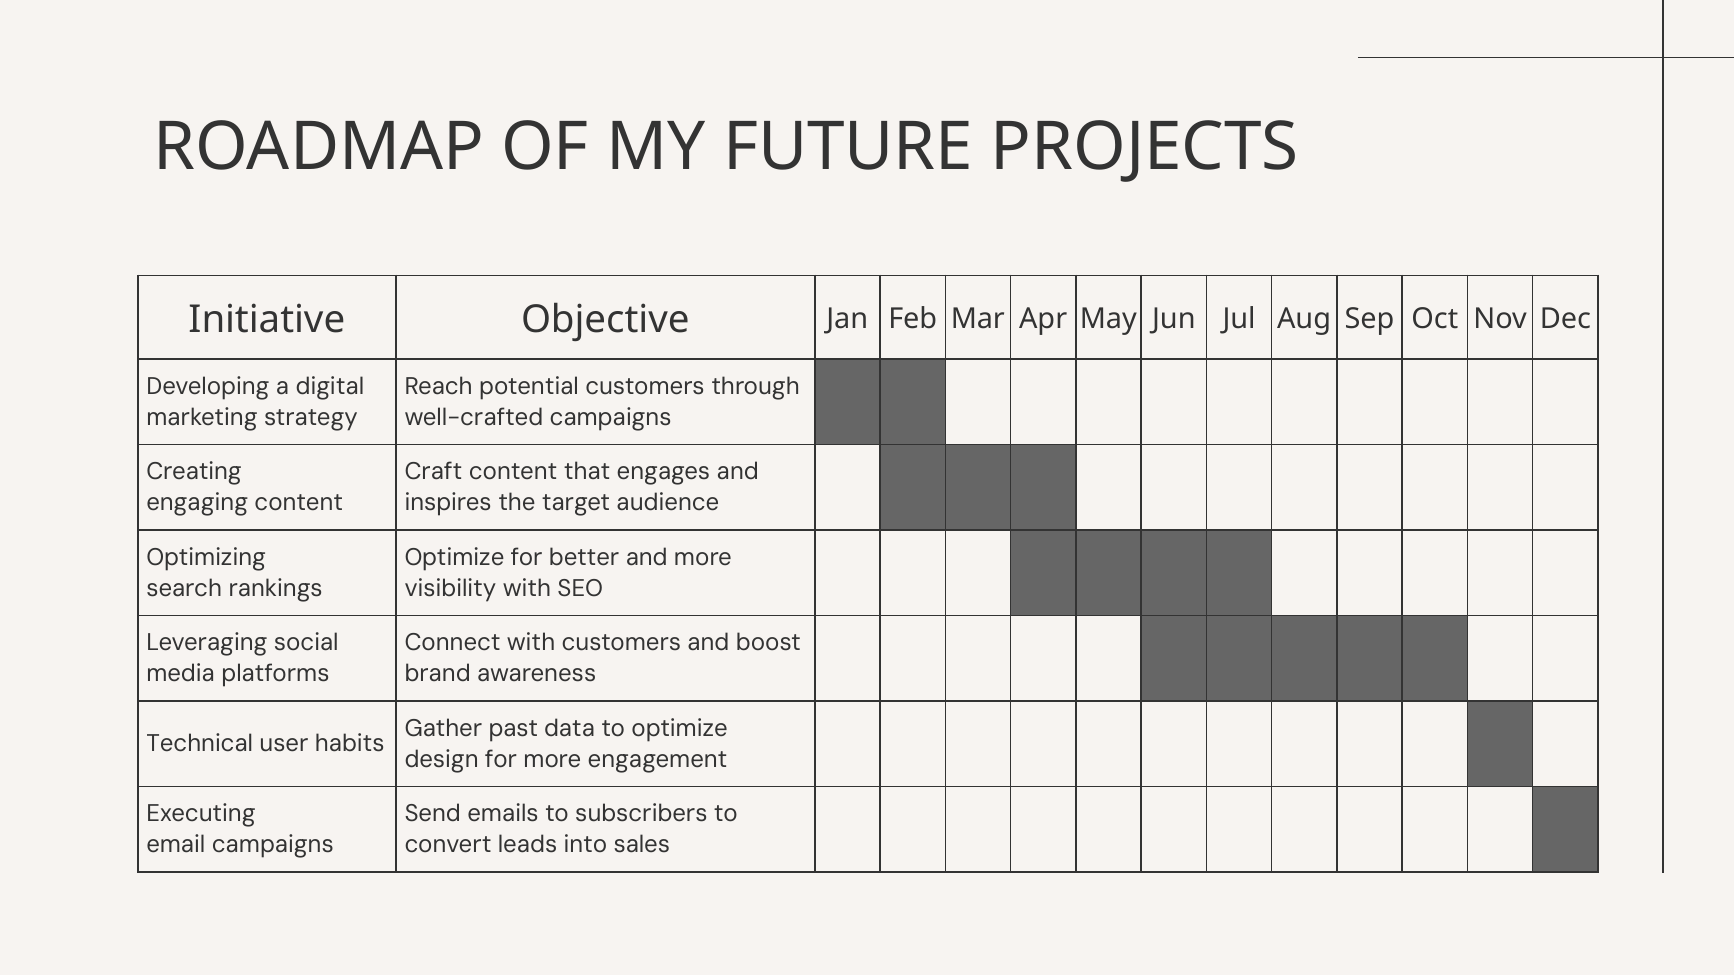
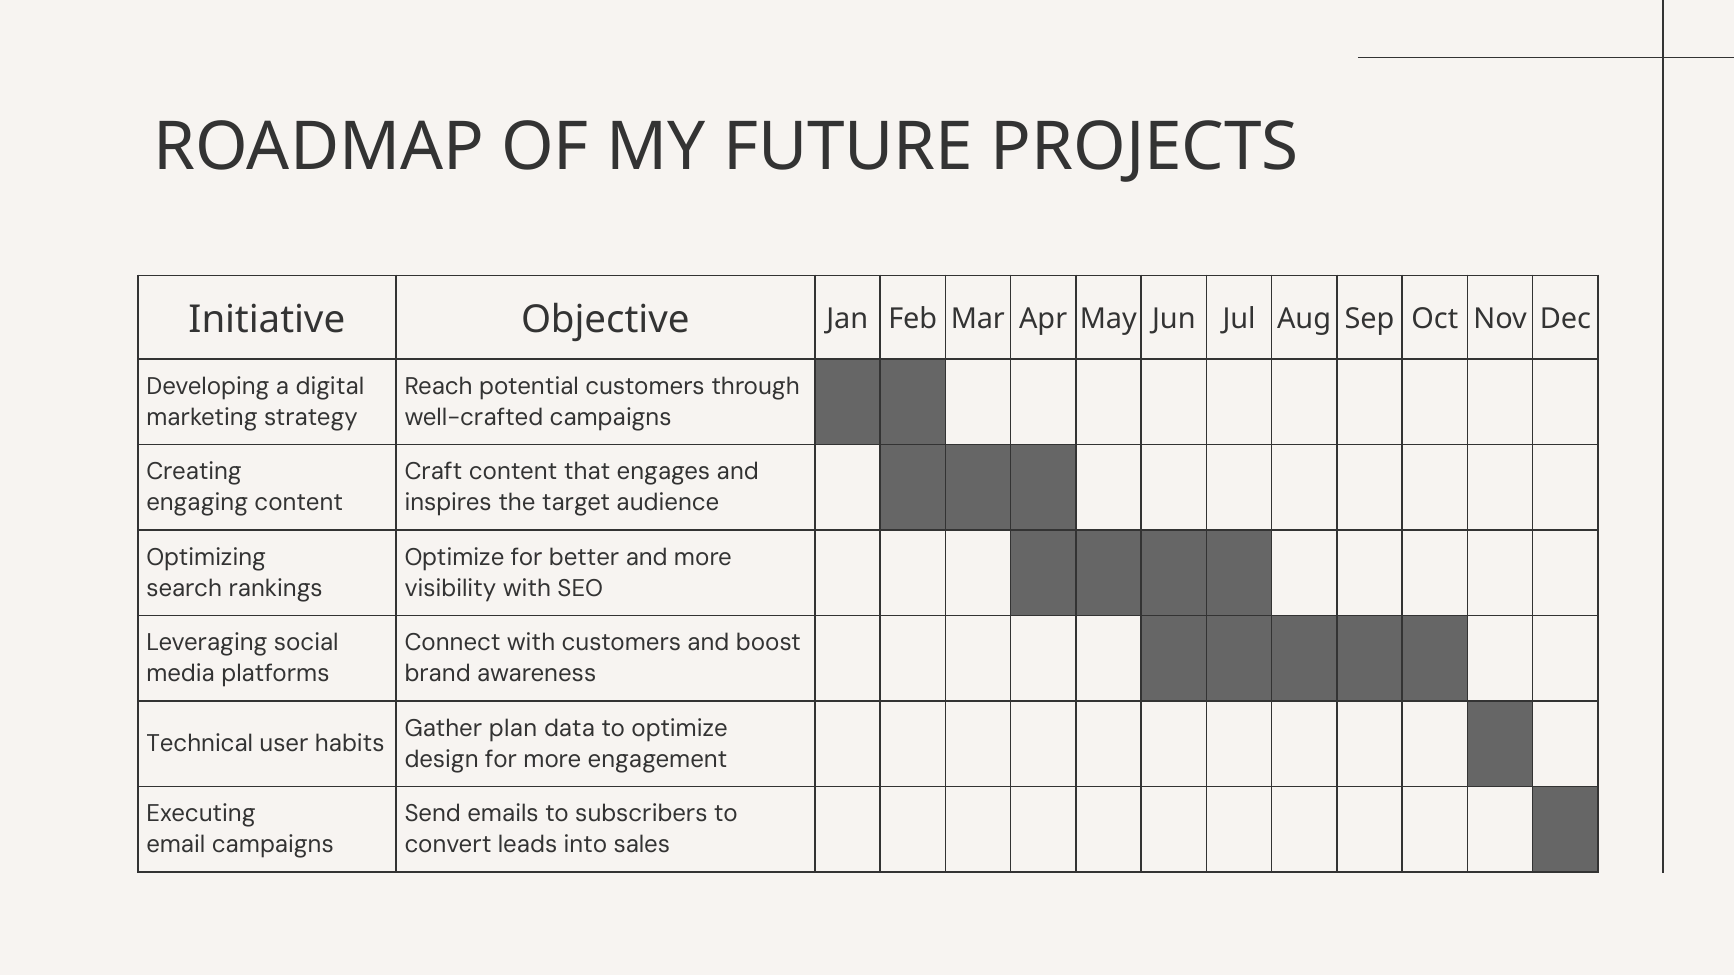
past: past -> plan (513, 728)
